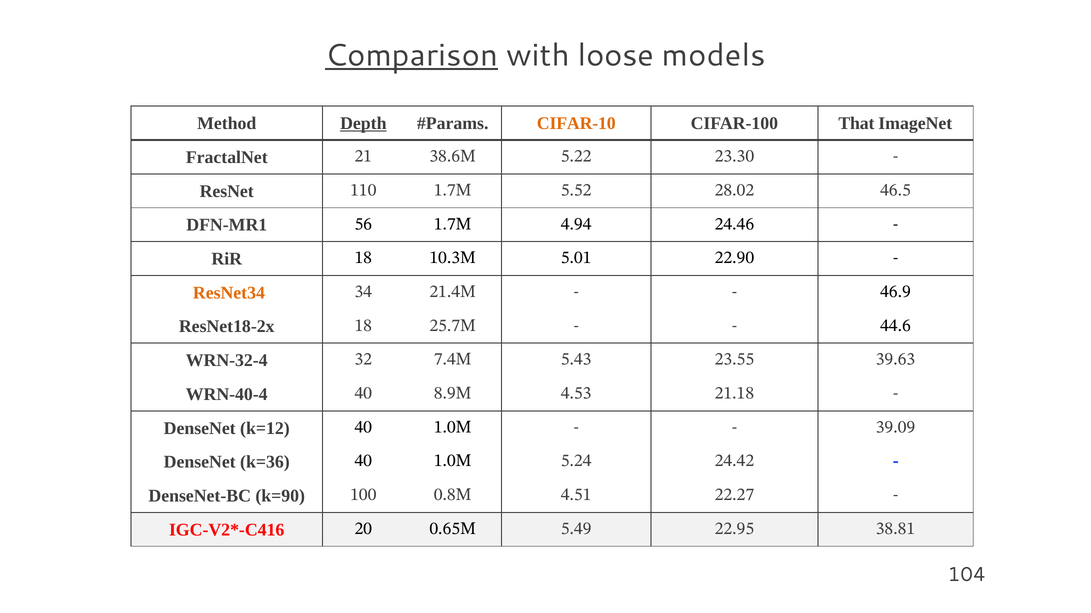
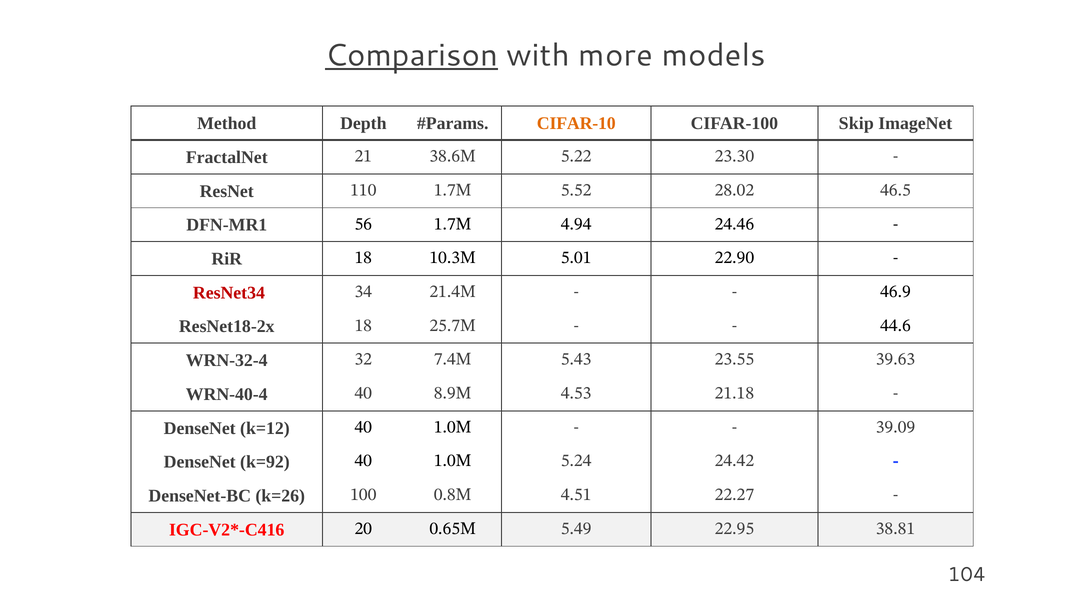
loose: loose -> more (616, 56)
Depth underline: present -> none (363, 124)
That: That -> Skip (856, 124)
ResNet34 colour: orange -> red (229, 293)
k=36: k=36 -> k=92 (265, 462)
k=90: k=90 -> k=26 (280, 496)
